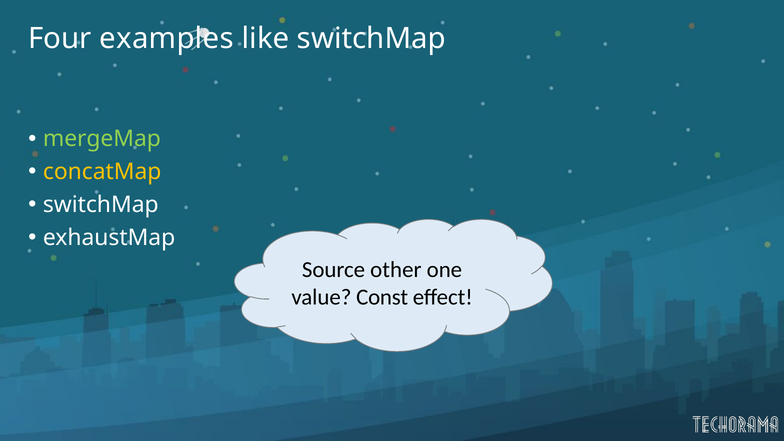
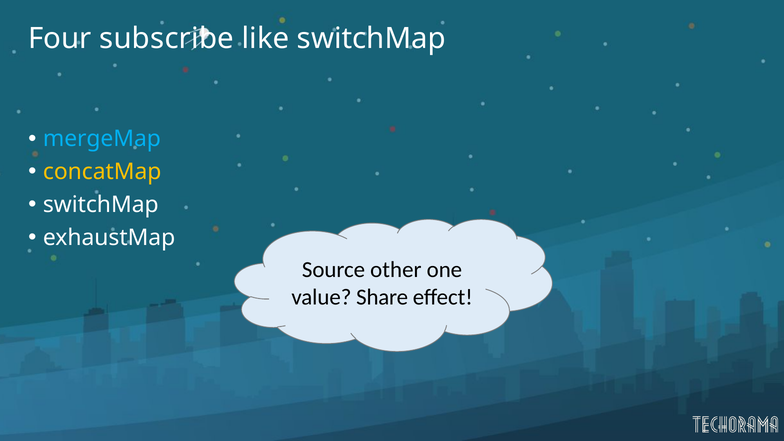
examples: examples -> subscribe (167, 39)
mergeMap colour: light green -> light blue (102, 139)
Const: Const -> Share (382, 297)
